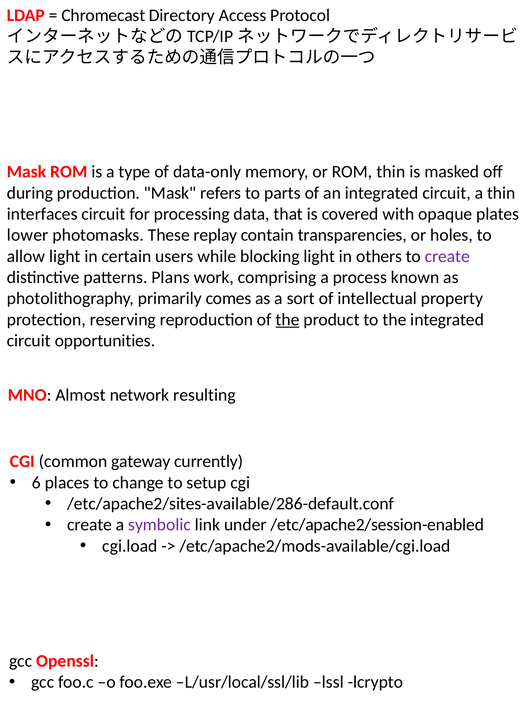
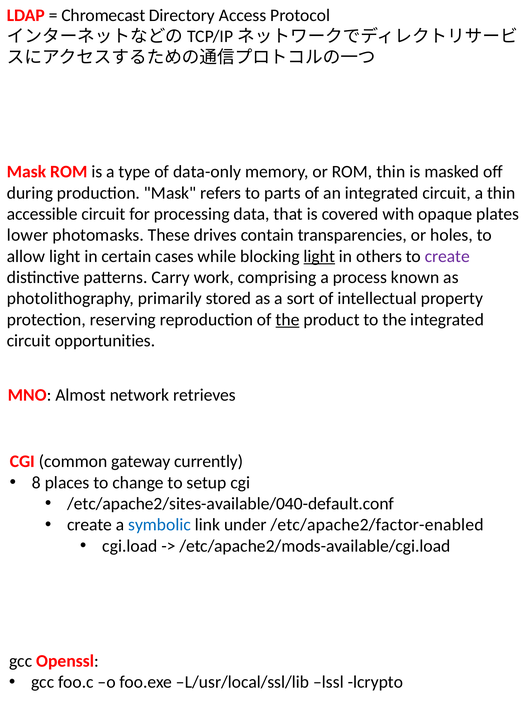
interfaces: interfaces -> accessible (42, 214)
replay: replay -> drives (215, 235)
users: users -> cases (174, 256)
light underline: none -> present (319, 256)
Plans: Plans -> Carry (171, 277)
comes: comes -> stored (228, 298)
resulting: resulting -> retrieves (205, 395)
6: 6 -> 8 (36, 483)
/etc/apache2/sites-available/286-default.conf: /etc/apache2/sites-available/286-default.conf -> /etc/apache2/sites-available/040-default.conf (231, 504)
symbolic colour: purple -> blue (160, 525)
/etc/apache2/session-enabled: /etc/apache2/session-enabled -> /etc/apache2/factor-enabled (377, 525)
